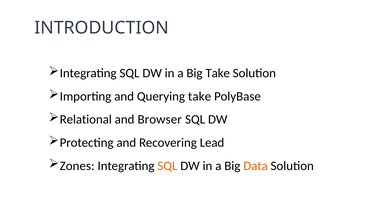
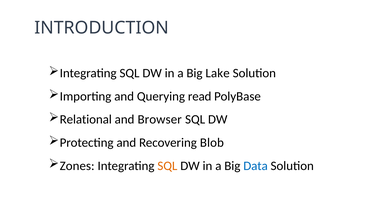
Big Take: Take -> Lake (218, 73)
Querying take: take -> read (200, 97)
Lead: Lead -> Blob (212, 143)
Data colour: orange -> blue (256, 166)
